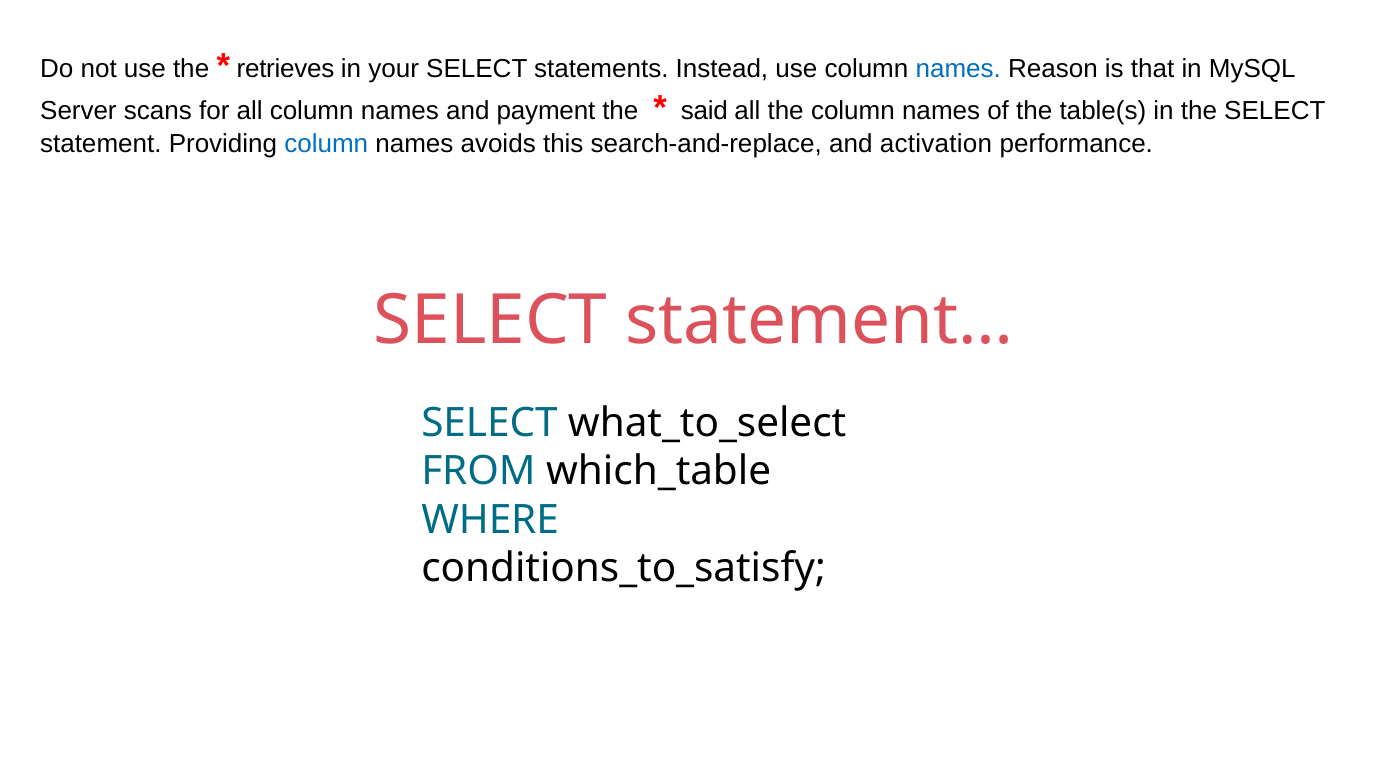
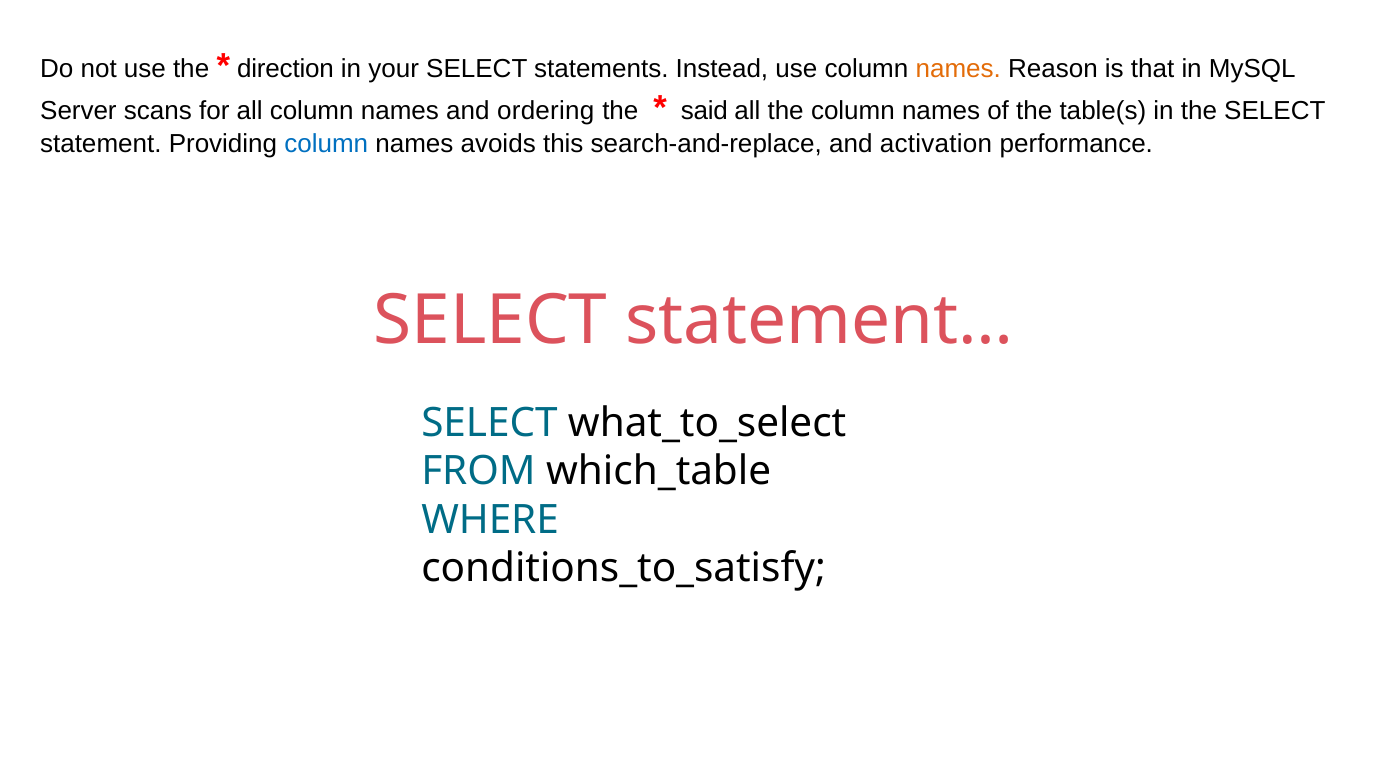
retrieves: retrieves -> direction (285, 69)
names colour: blue -> orange (958, 69)
payment: payment -> ordering (546, 111)
